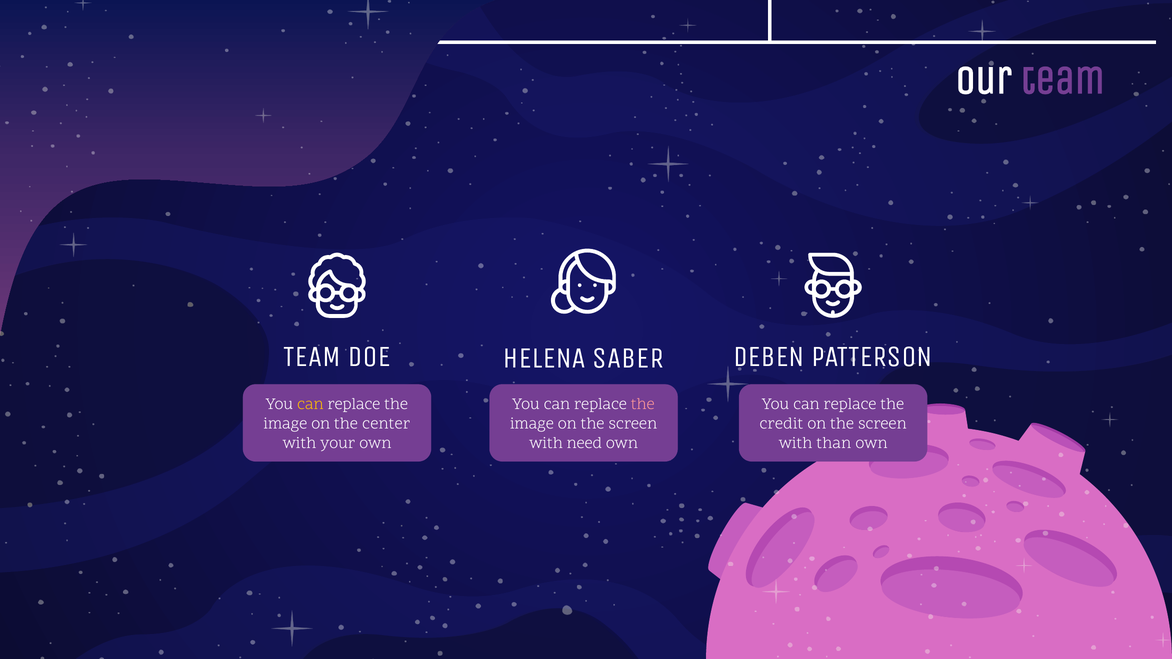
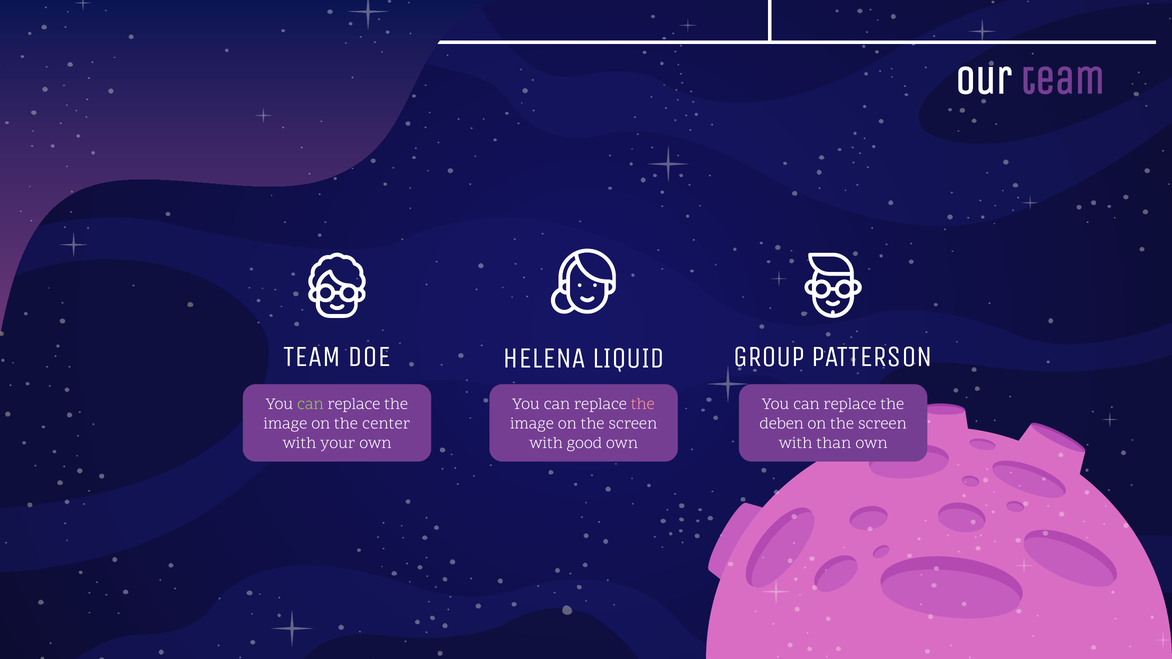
DEBEN: DEBEN -> GROUP (769, 357)
SABER: SABER -> LIQUID (628, 358)
can colour: yellow -> light green (310, 404)
credit: credit -> deben (782, 424)
need: need -> good (584, 443)
